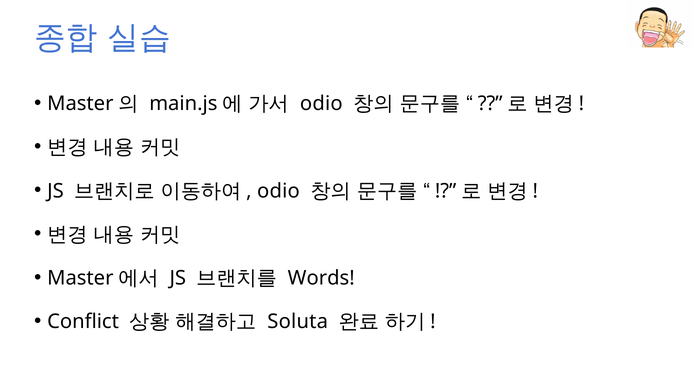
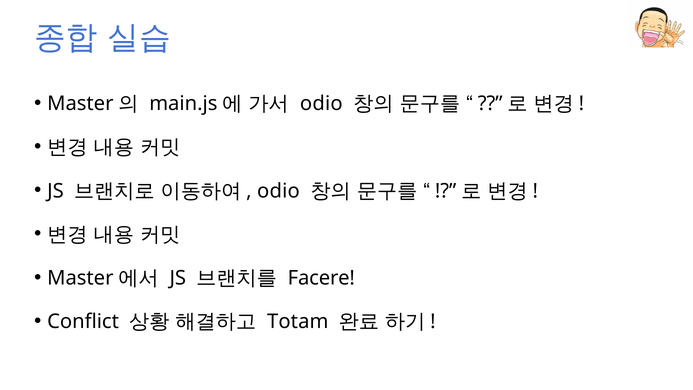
Words: Words -> Facere (321, 278)
Soluta: Soluta -> Totam (298, 321)
